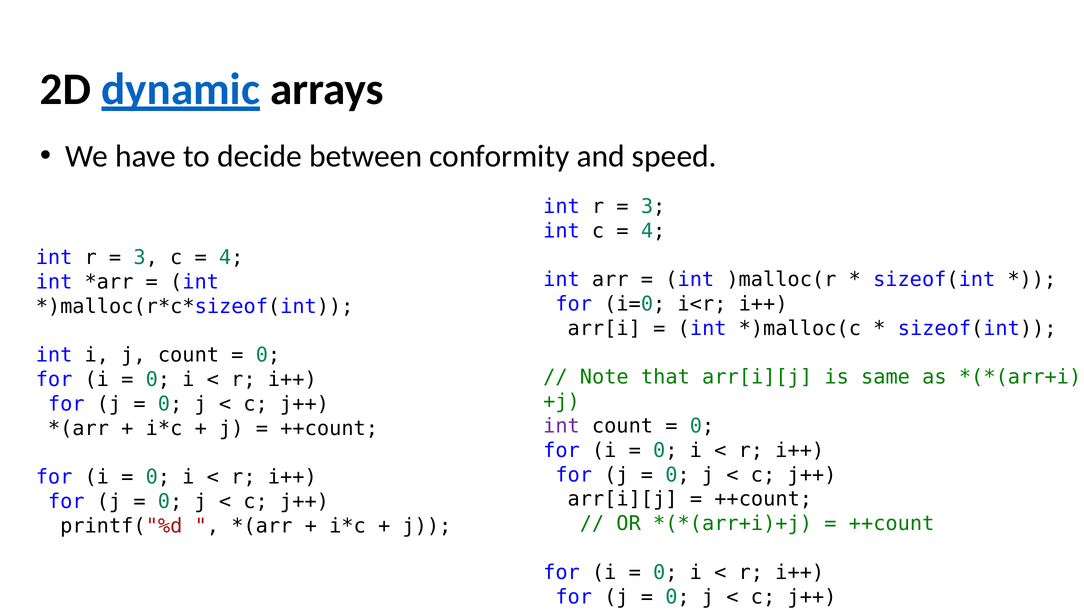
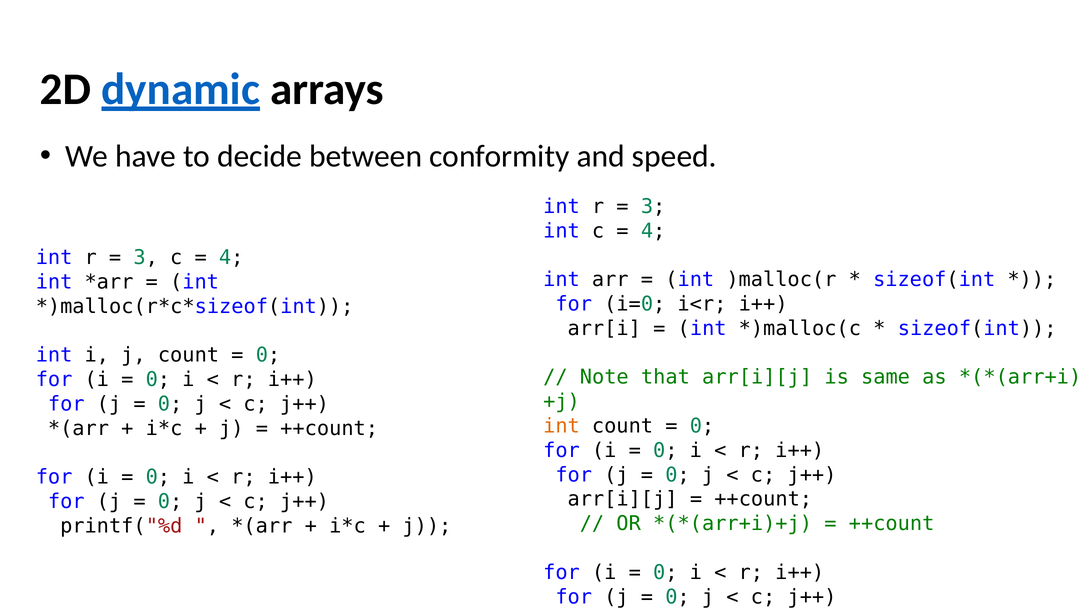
int colour: purple -> orange (562, 426)
